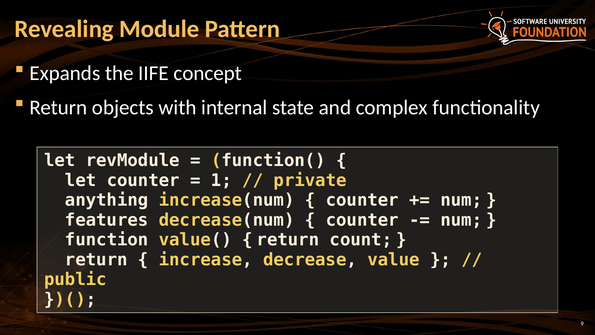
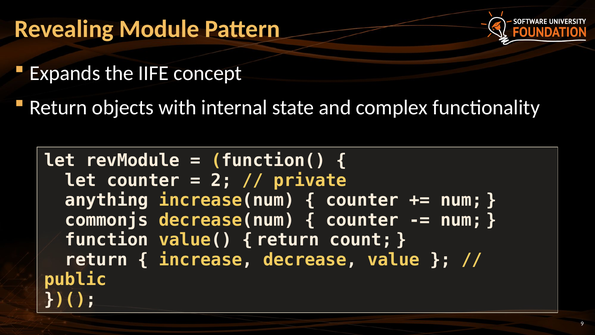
1: 1 -> 2 (221, 180)
features: features -> commonjs (107, 220)
